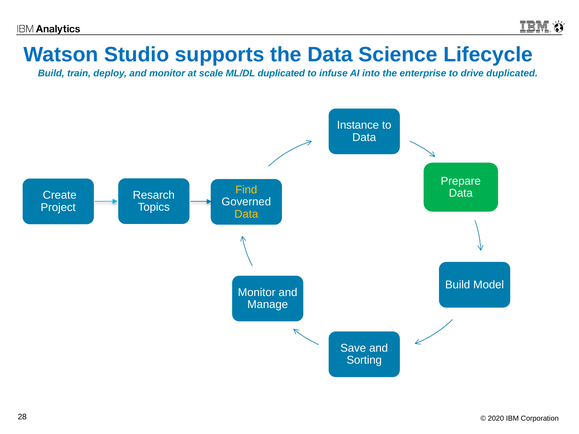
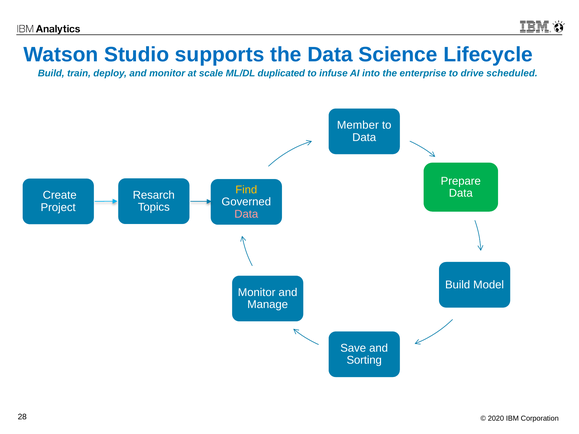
drive duplicated: duplicated -> scheduled (512, 73)
Instance: Instance -> Member (358, 125)
Data colour: yellow -> pink (246, 214)
